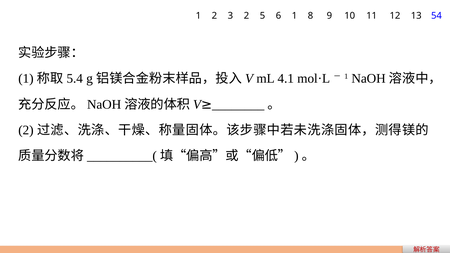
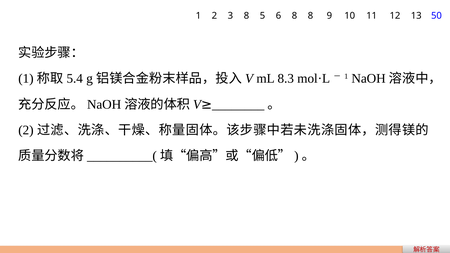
3 2: 2 -> 8 (246, 16)
6 1: 1 -> 8 (294, 16)
54: 54 -> 50 (436, 16)
4.1: 4.1 -> 8.3 (286, 79)
